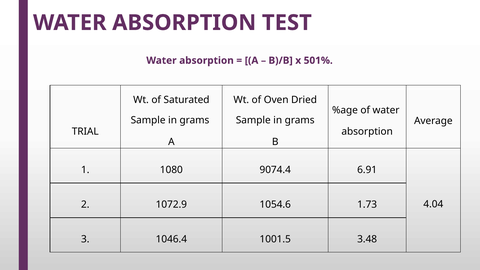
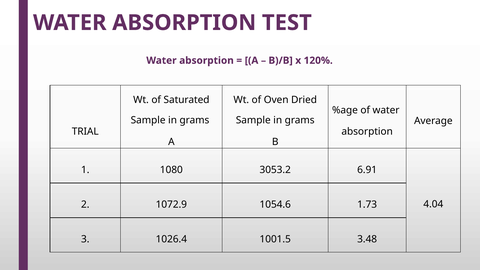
501%: 501% -> 120% (318, 60)
9074.4: 9074.4 -> 3053.2 (275, 170)
1046.4: 1046.4 -> 1026.4 (171, 239)
